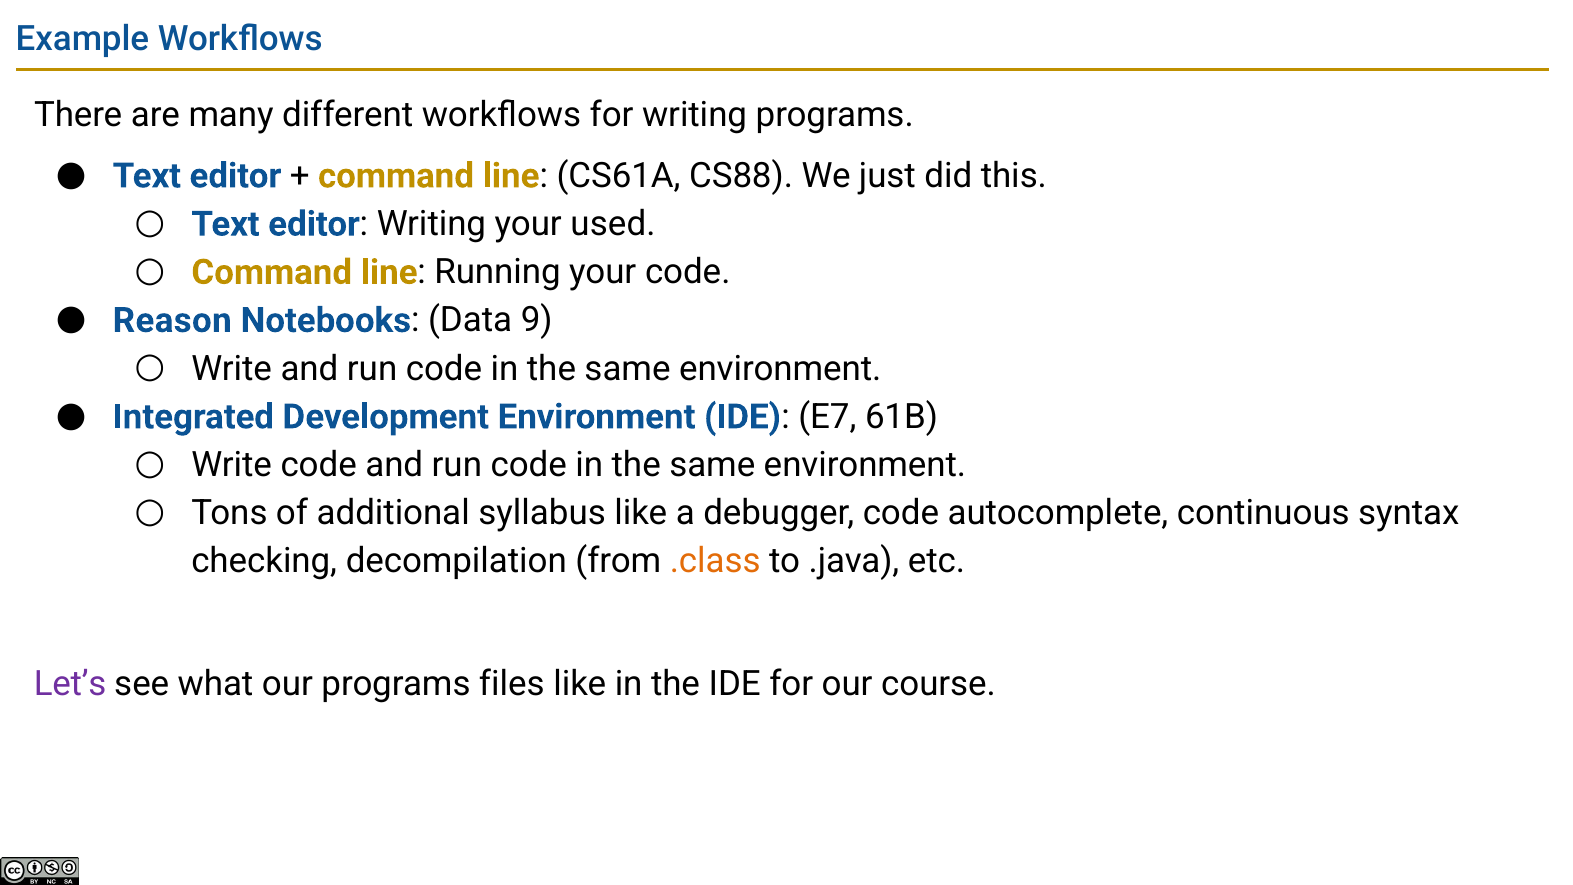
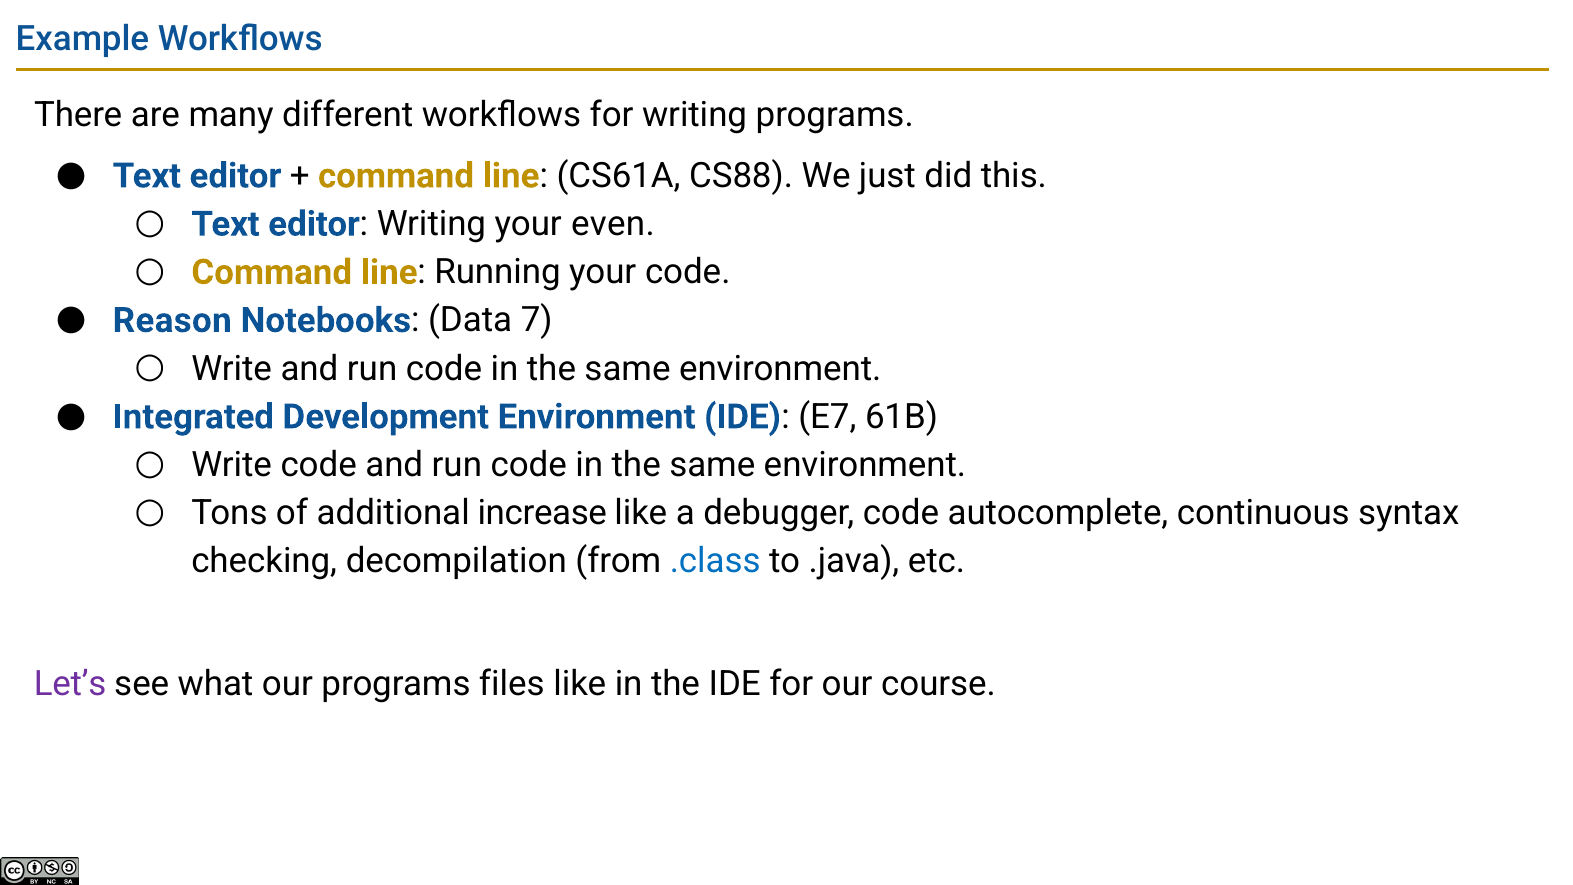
used: used -> even (613, 224)
9: 9 -> 7 (537, 320)
syllabus: syllabus -> increase (542, 513)
.class colour: orange -> blue (715, 561)
